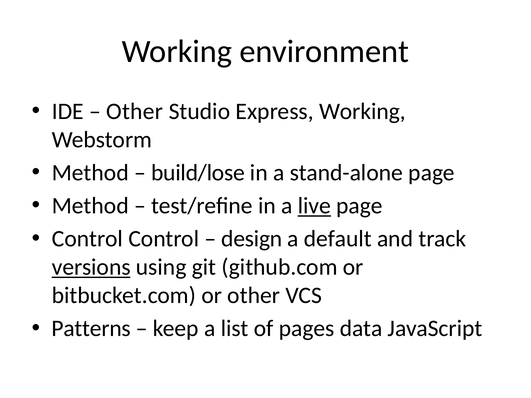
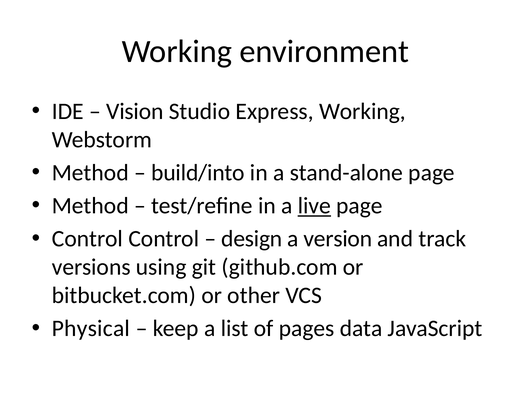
Other: Other -> Vision (135, 111)
build/lose: build/lose -> build/into (198, 173)
default: default -> version (338, 239)
versions underline: present -> none (91, 267)
Patterns: Patterns -> Physical (91, 329)
